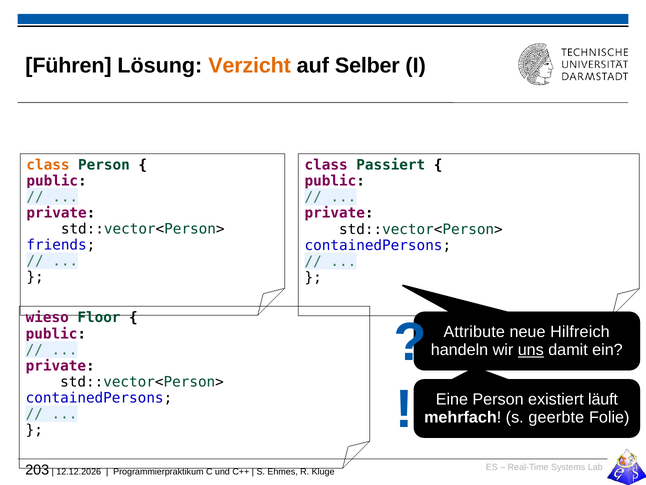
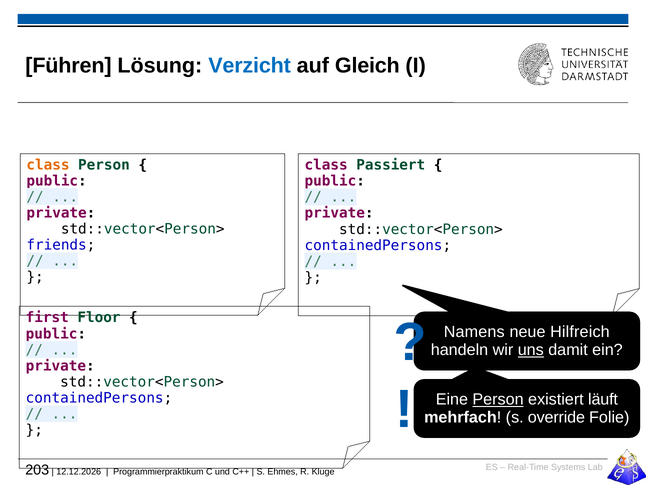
Verzicht colour: orange -> blue (250, 66)
Selber: Selber -> Gleich (367, 66)
wieso: wieso -> first (47, 317)
Attribute: Attribute -> Namens (474, 332)
Person underline: none -> present (498, 399)
geerbte: geerbte -> override (556, 417)
